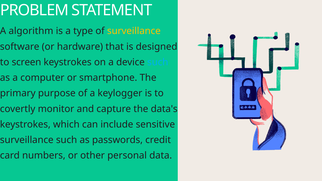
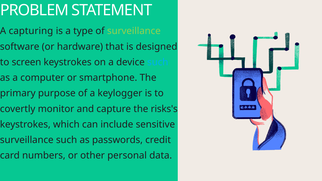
algorithm: algorithm -> capturing (31, 31)
surveillance colour: yellow -> light green (134, 31)
data's: data's -> risks's (164, 109)
